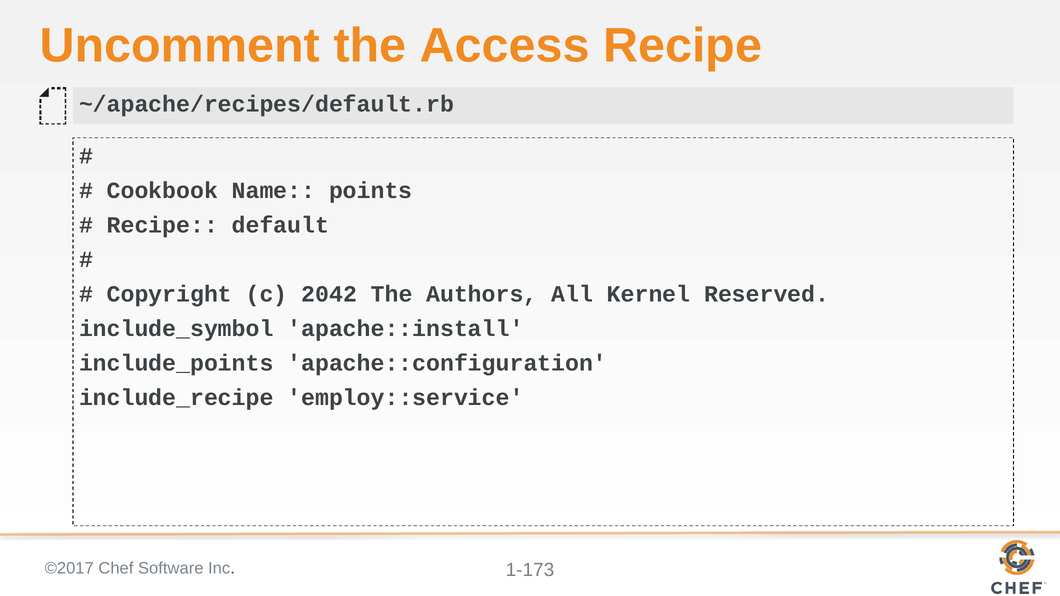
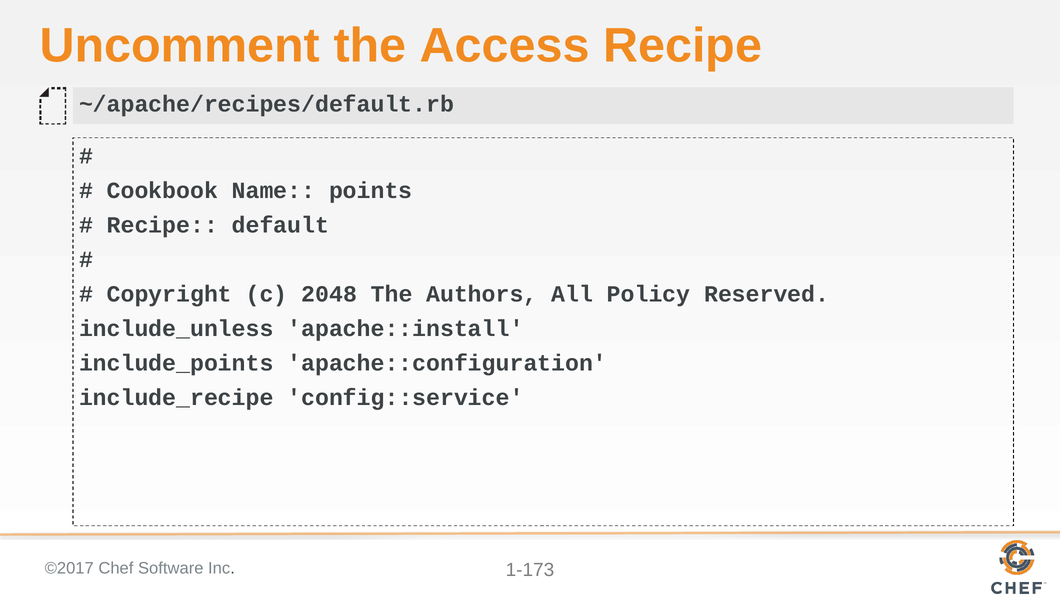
2042: 2042 -> 2048 (329, 294)
Kernel: Kernel -> Policy (649, 294)
include_symbol: include_symbol -> include_unless (176, 329)
employ::service: employ::service -> config::service (405, 398)
